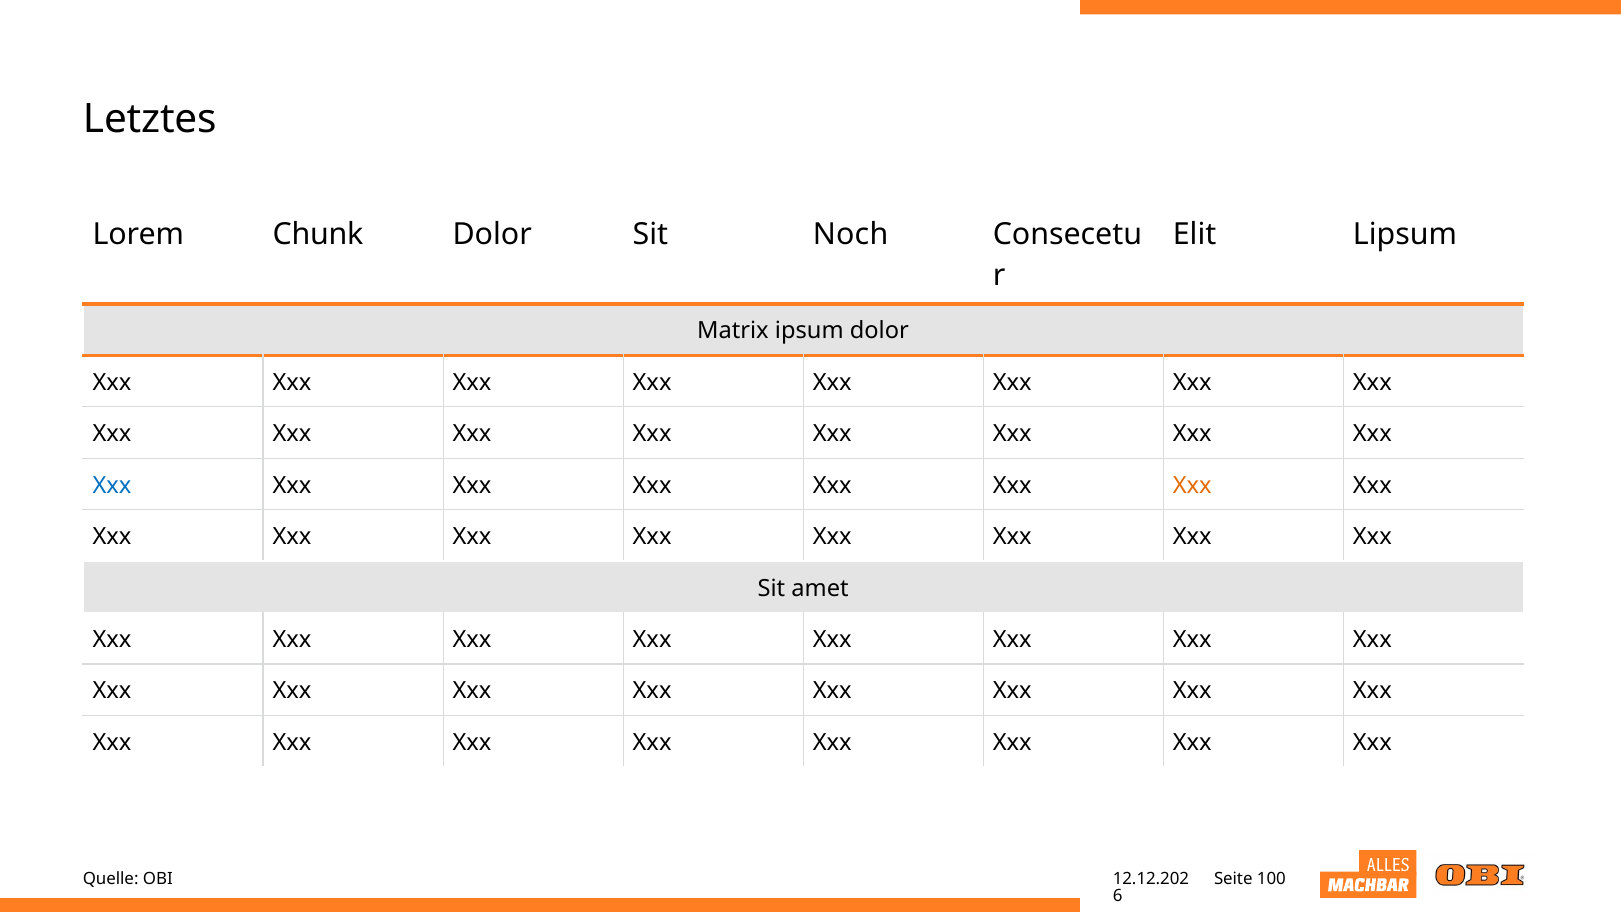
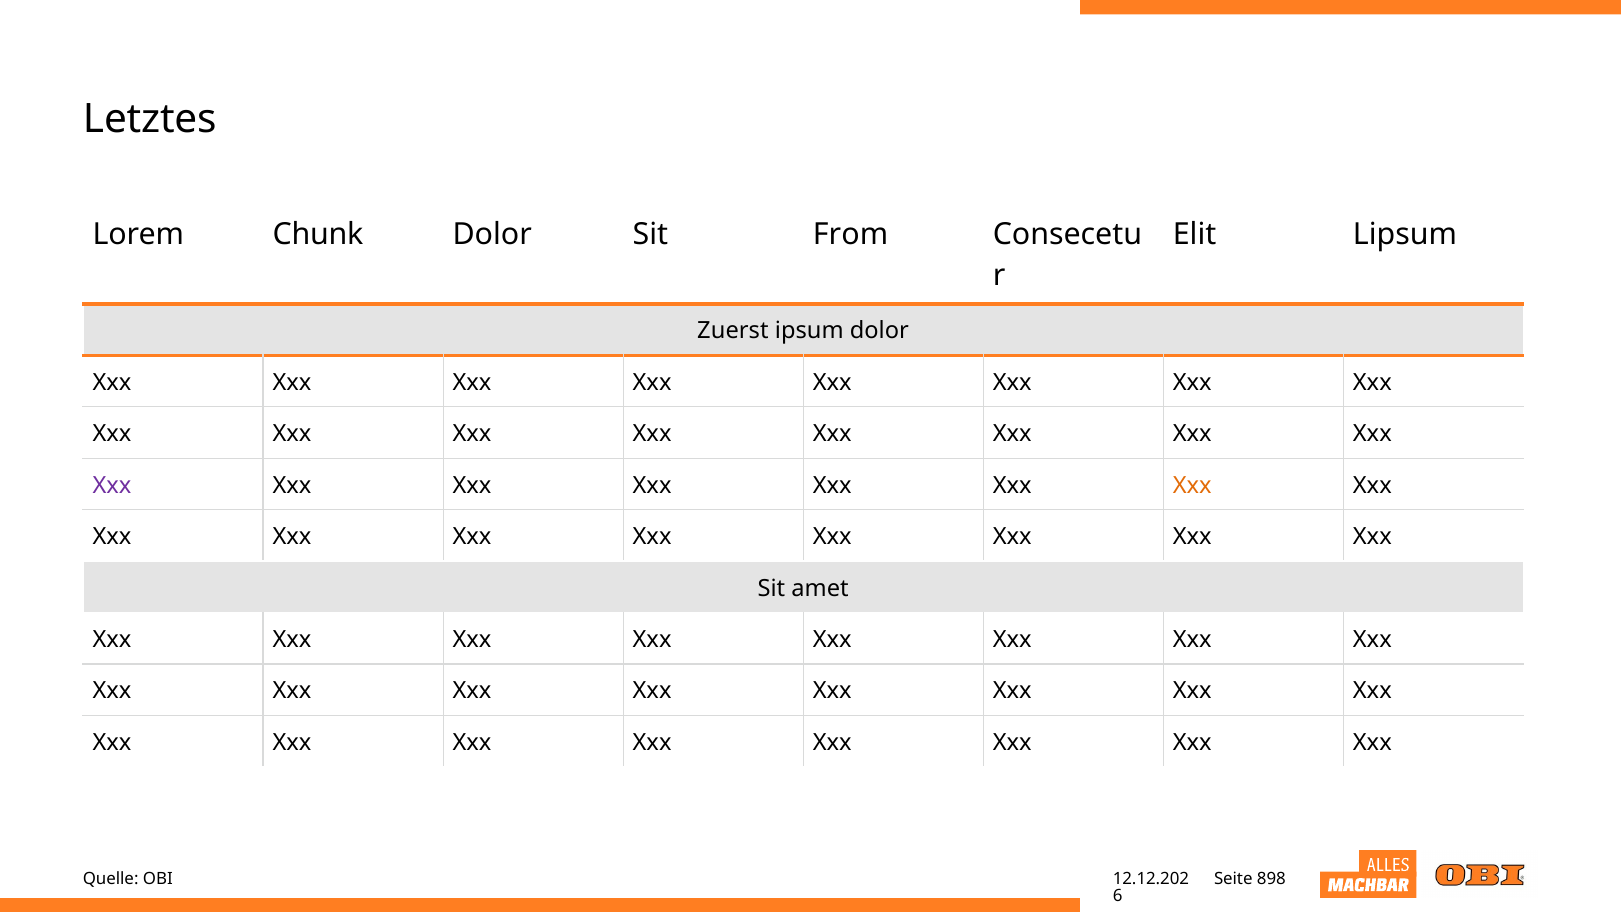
Noch: Noch -> From (851, 234)
Matrix: Matrix -> Zuerst (733, 331)
Xxx colour: blue -> purple (112, 485)
100: 100 -> 898 (1271, 878)
